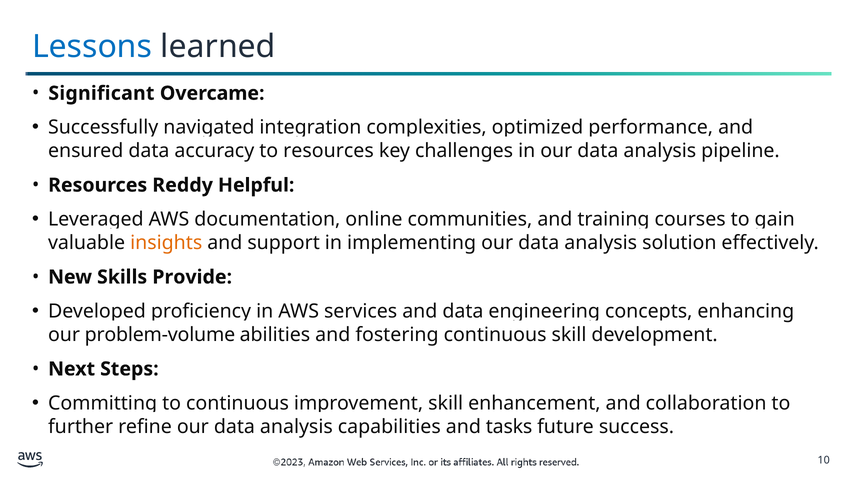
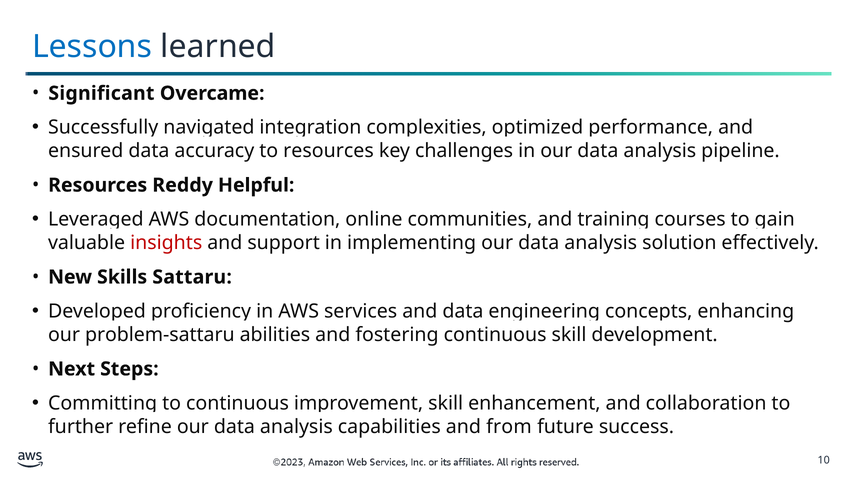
insights colour: orange -> red (166, 243)
Provide: Provide -> Sattaru (192, 277)
problem-volume: problem-volume -> problem-sattaru (160, 335)
tasks: tasks -> from (509, 427)
